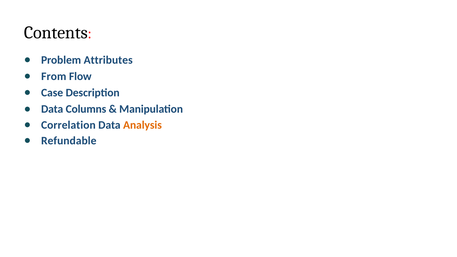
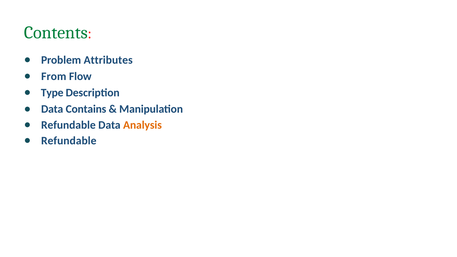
Contents colour: black -> green (56, 33)
Case: Case -> Type (52, 93)
Columns: Columns -> Contains (86, 109)
Correlation: Correlation -> Refundable (68, 125)
